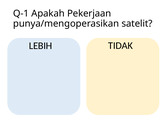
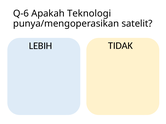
Q-1: Q-1 -> Q-6 (21, 13)
Pekerjaan: Pekerjaan -> Teknologi (89, 13)
